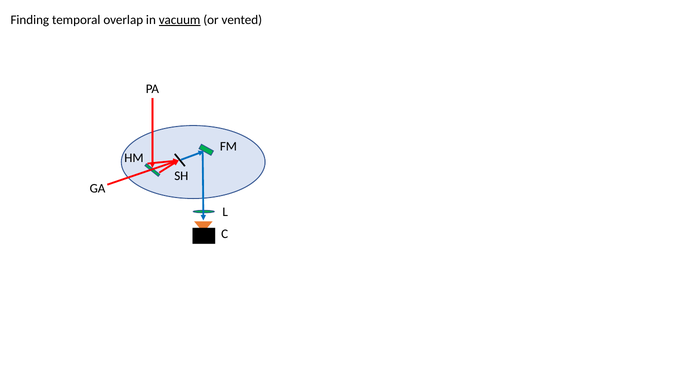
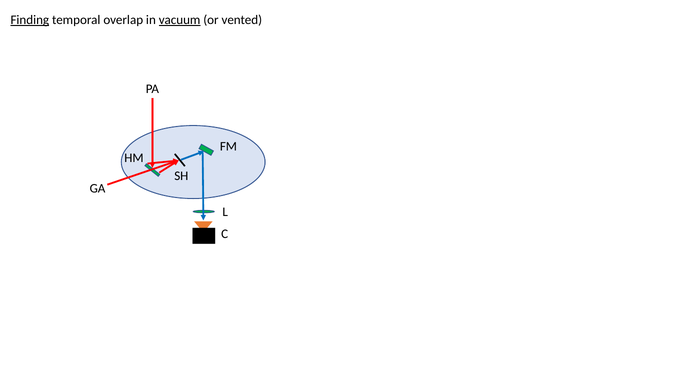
Finding underline: none -> present (30, 20)
